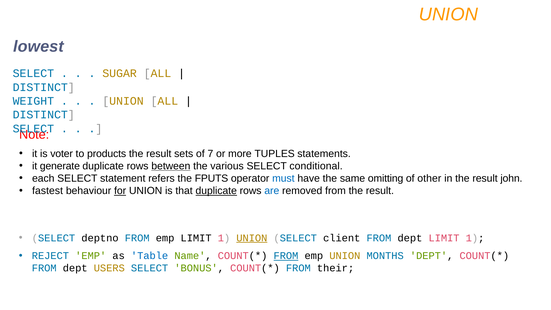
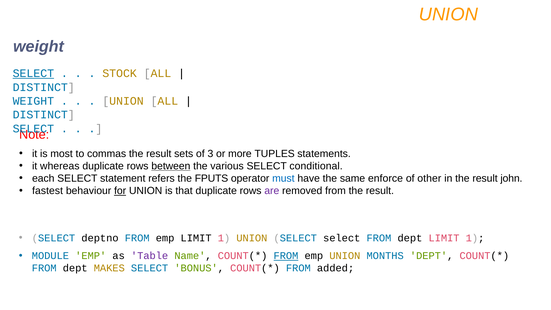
lowest: lowest -> weight (38, 46)
SELECT underline: none -> present (33, 73)
SUGAR: SUGAR -> STOCK (120, 73)
voter: voter -> most (62, 154)
products: products -> commas (107, 154)
7: 7 -> 3 (210, 154)
generate: generate -> whereas (60, 166)
omitting: omitting -> enforce (385, 178)
duplicate underline: present -> none (216, 191)
are colour: blue -> purple (272, 191)
UNION underline: present -> none (252, 238)
SELECT client: client -> select (342, 238)
REJECT: REJECT -> MODULE (50, 256)
Table colour: blue -> purple (150, 256)
USERS: USERS -> MAKES (109, 268)
their: their -> added (336, 268)
